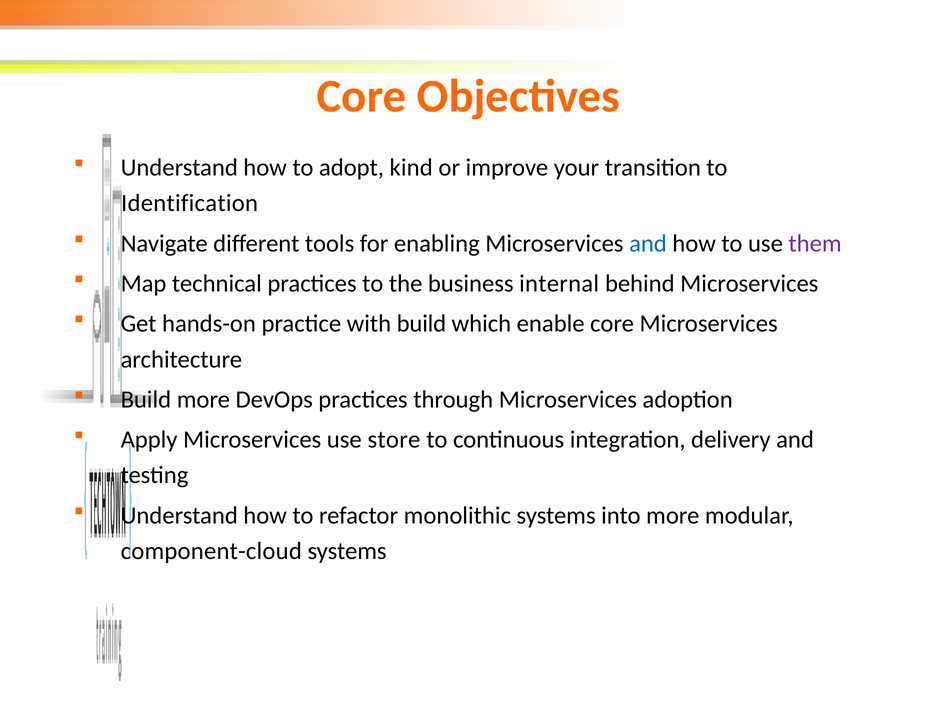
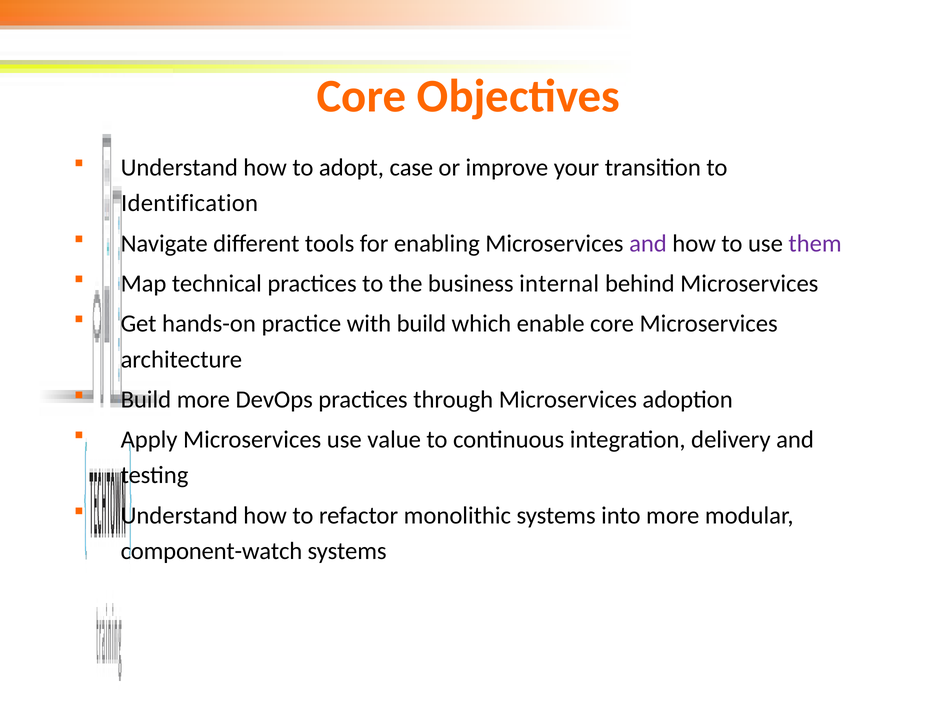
kind: kind -> case (411, 168)
and colour: blue -> purple (648, 243)
store: store -> value (394, 440)
component-cloud: component-cloud -> component-watch (211, 551)
